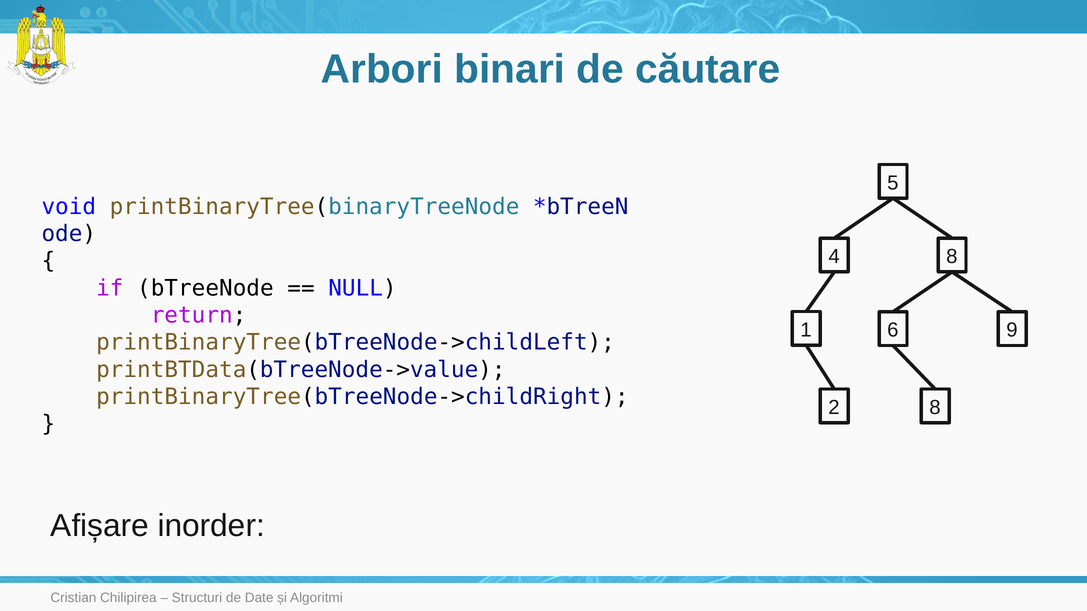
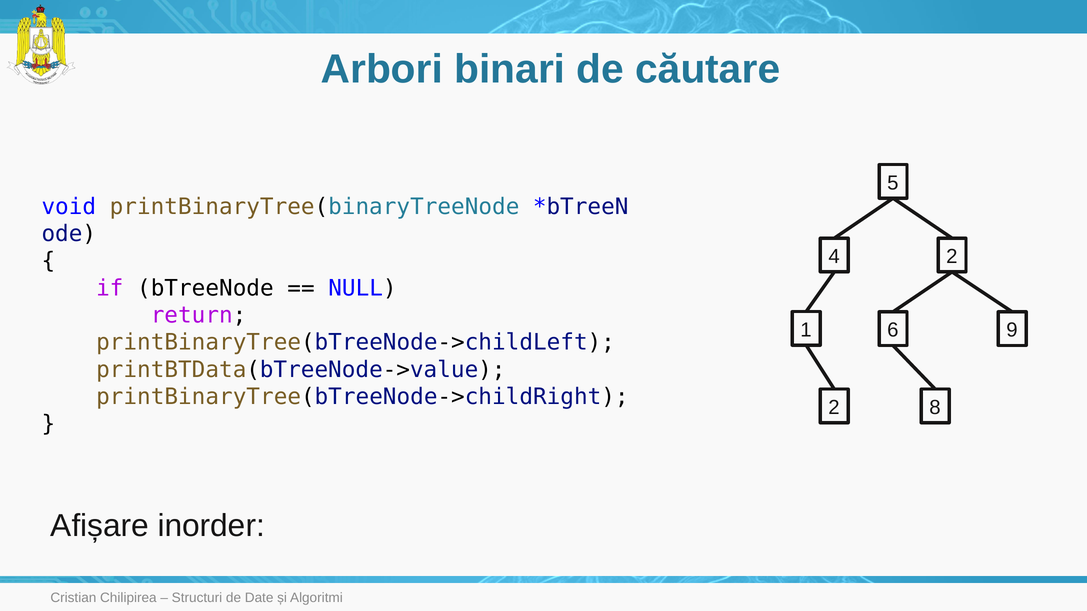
4 8: 8 -> 2 (952, 257)
